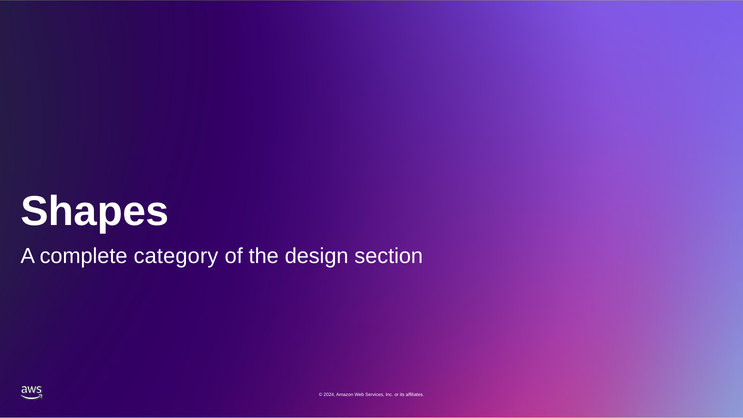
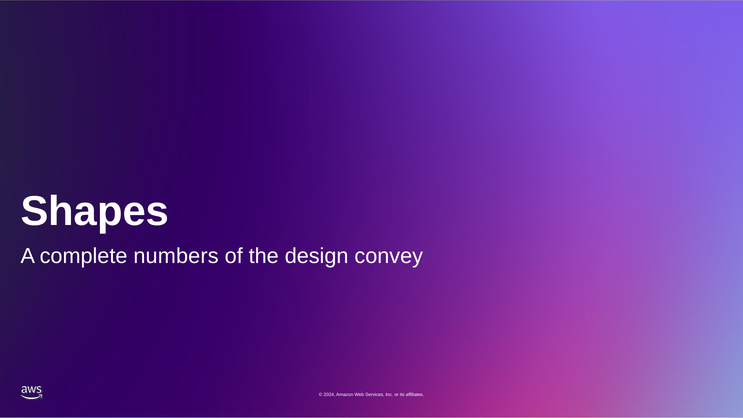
category: category -> numbers (176, 256)
section: section -> convey (389, 256)
